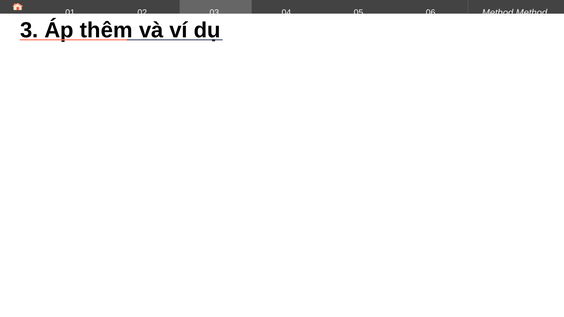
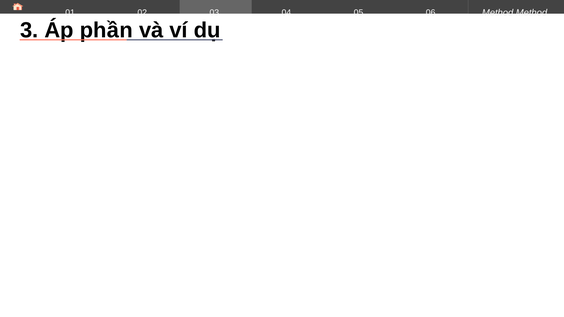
thêm: thêm -> phần (106, 30)
